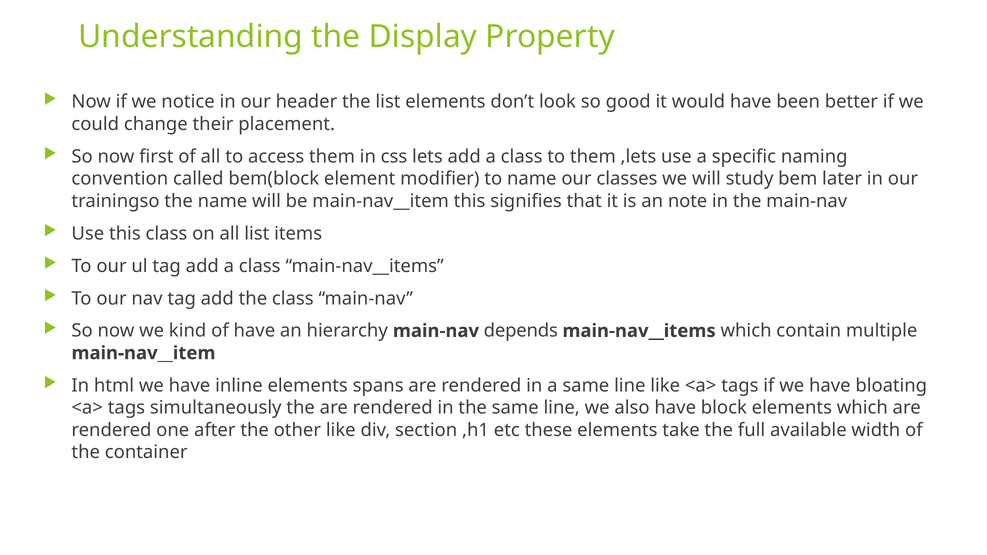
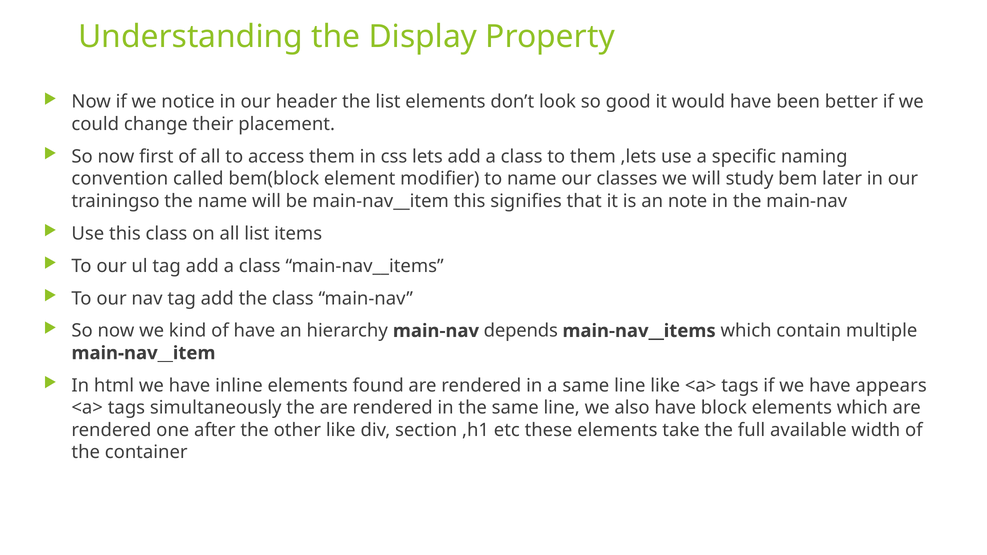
spans: spans -> found (378, 386)
bloating: bloating -> appears (891, 386)
